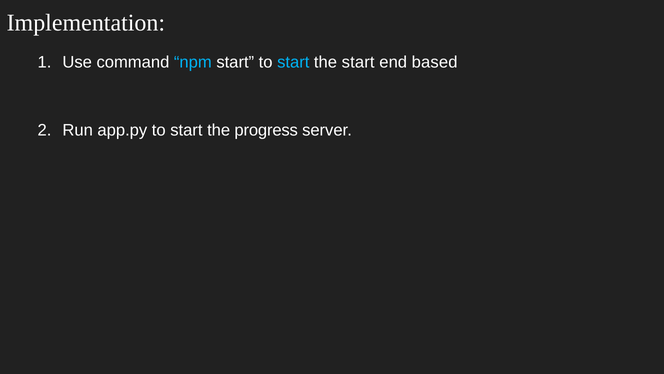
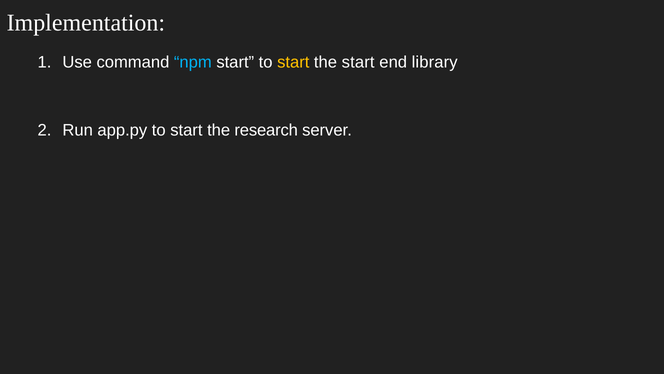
start colour: light blue -> yellow (293, 62)
based: based -> library (435, 62)
progress: progress -> research (266, 130)
